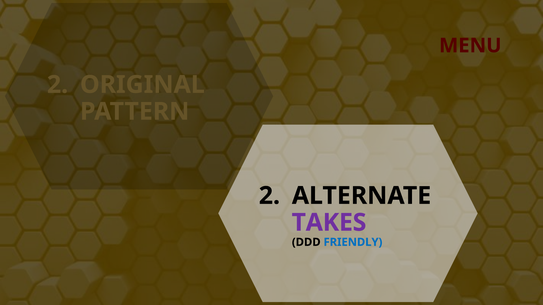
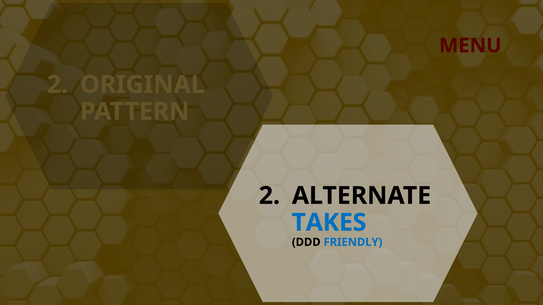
TAKES colour: purple -> blue (329, 223)
